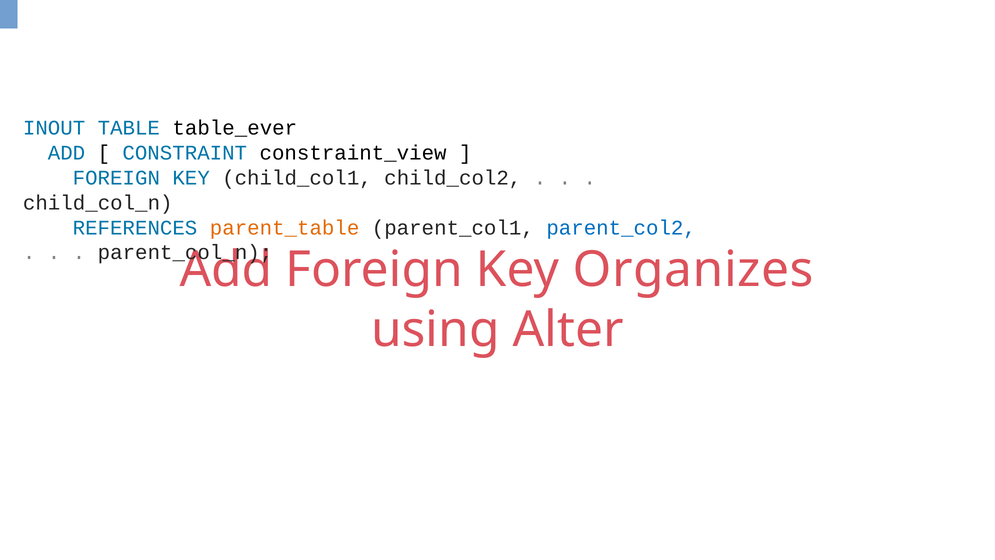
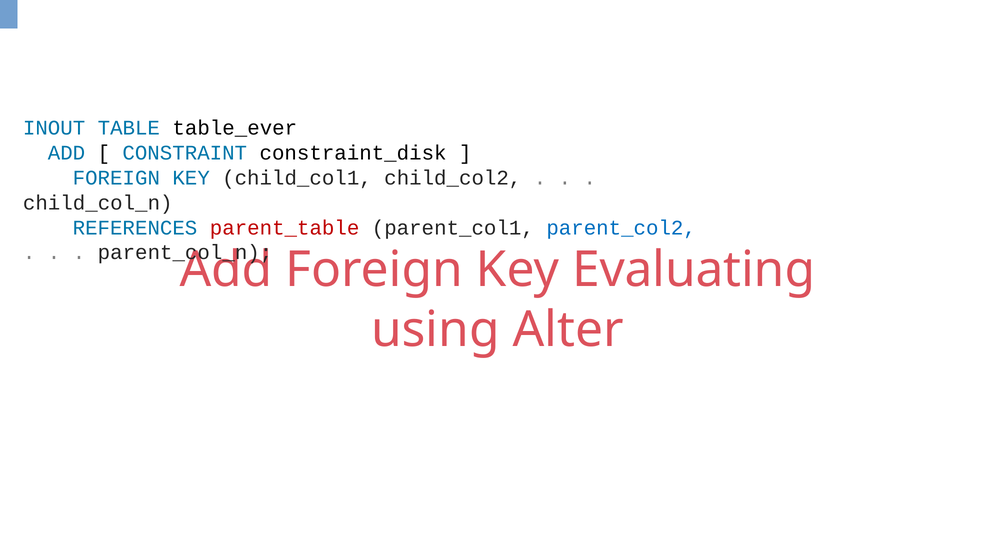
constraint_view: constraint_view -> constraint_disk (353, 153)
parent_table colour: orange -> red (285, 228)
Organizes: Organizes -> Evaluating (694, 270)
